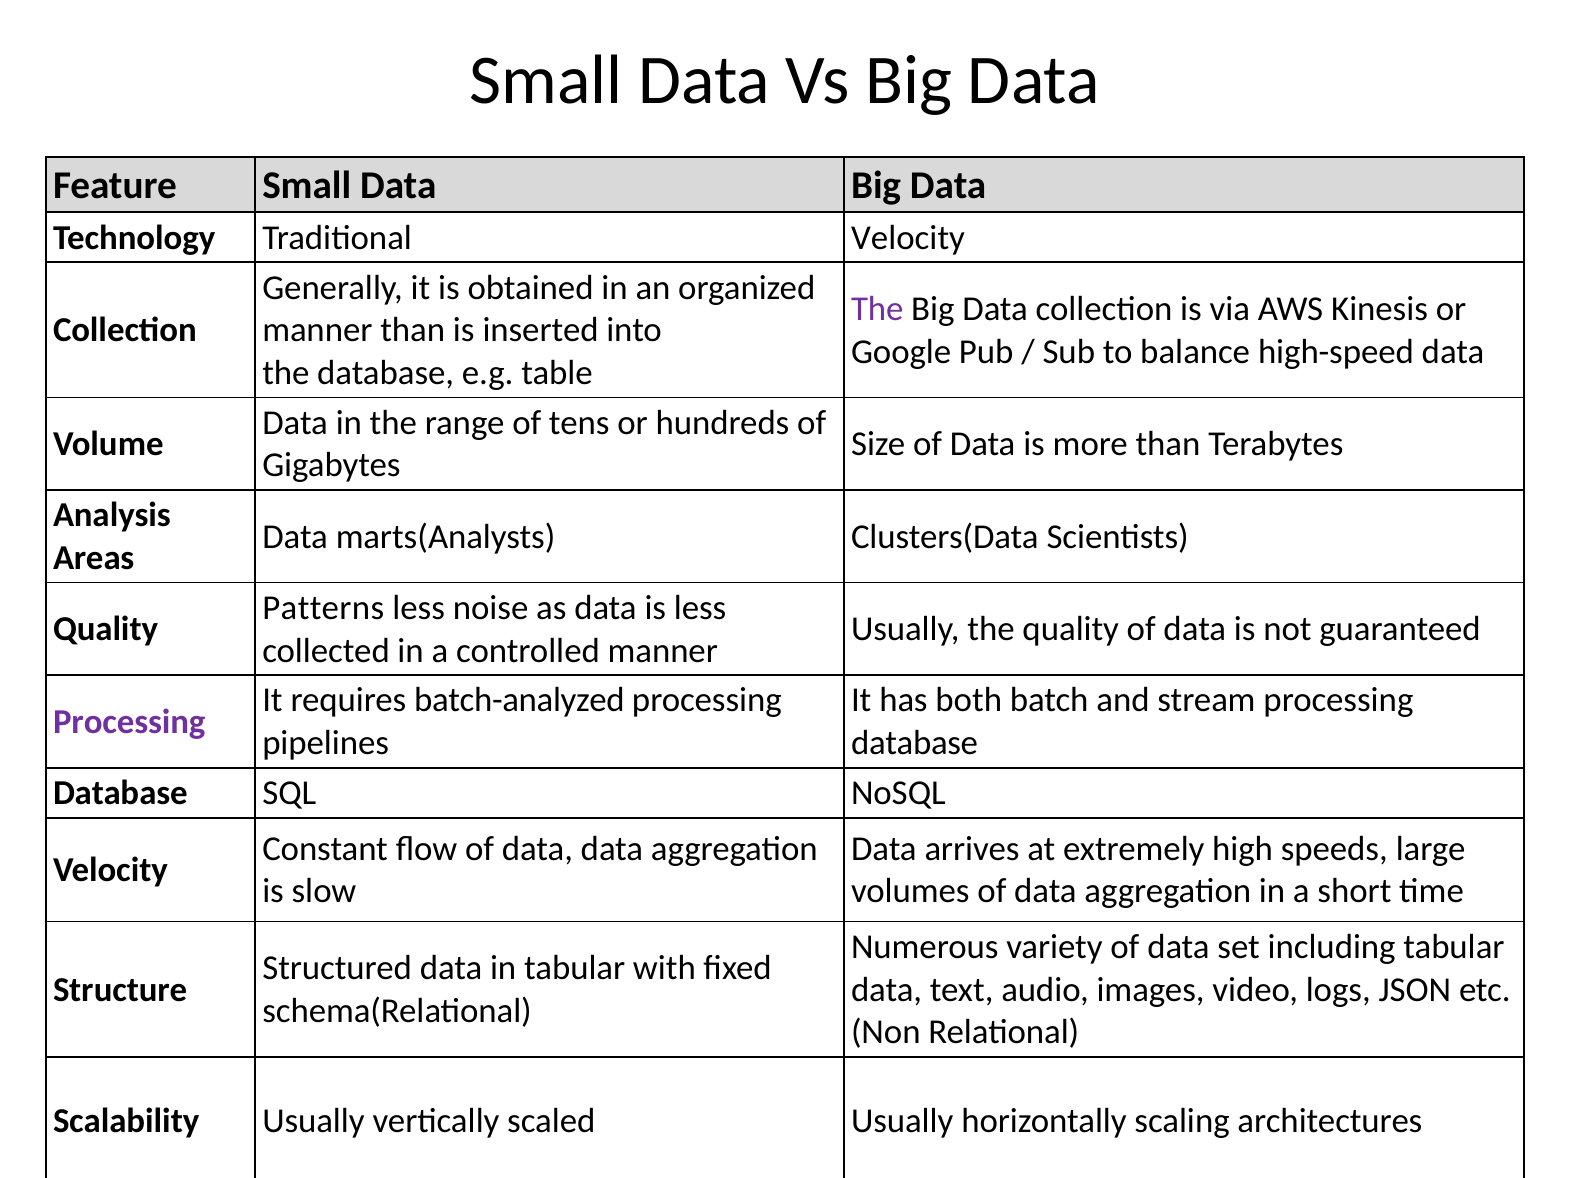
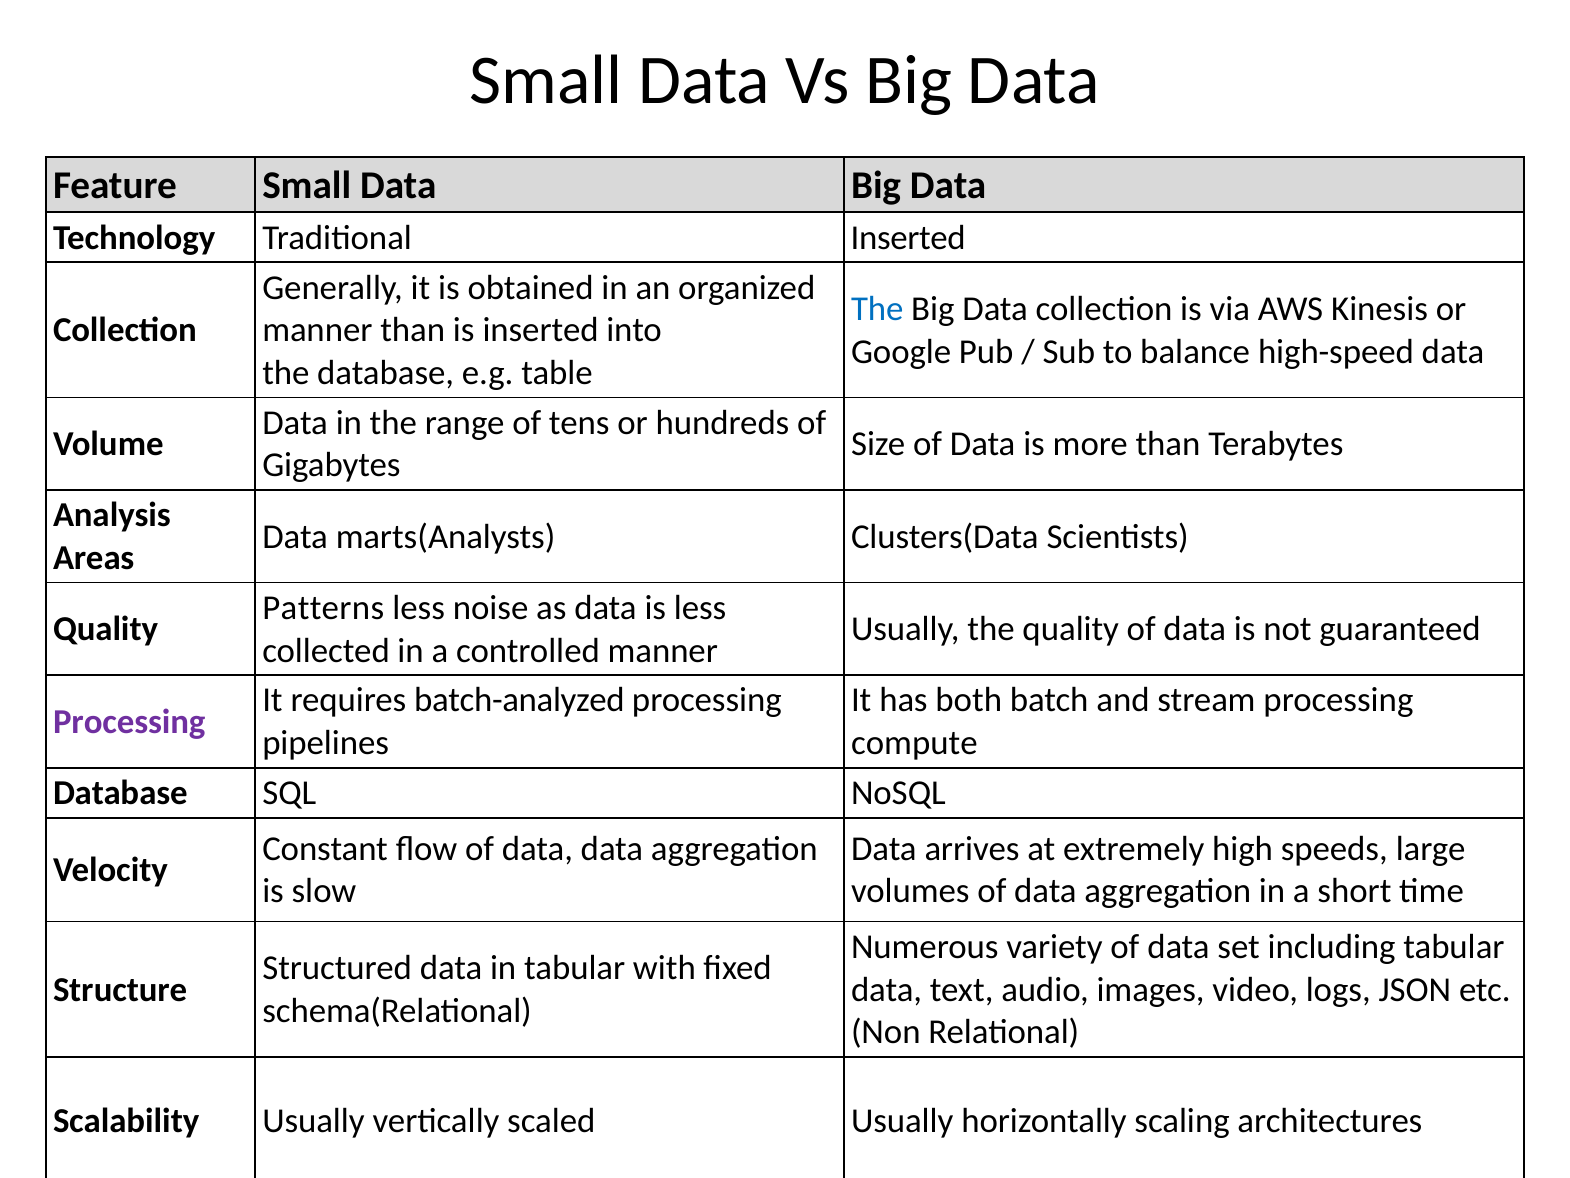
Traditional Velocity: Velocity -> Inserted (908, 238)
The colour: purple -> blue (877, 309)
database: database -> compute (914, 743)
